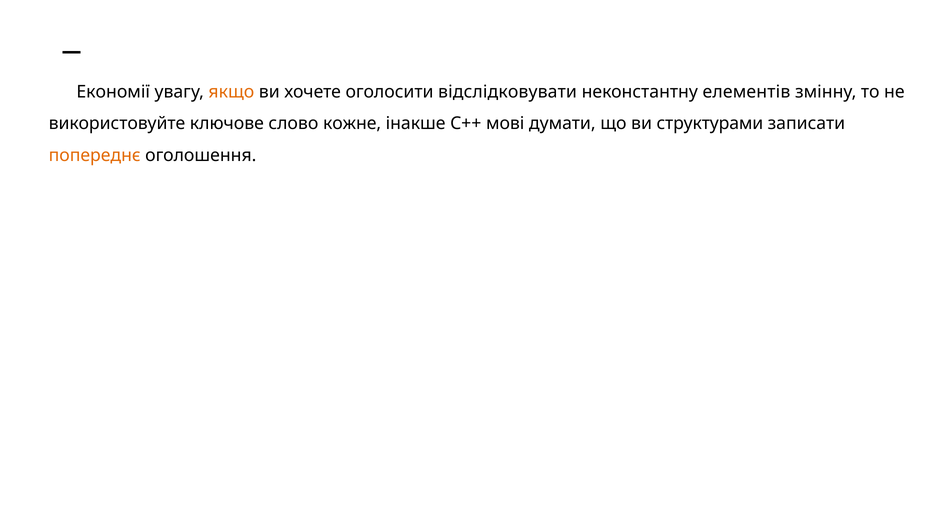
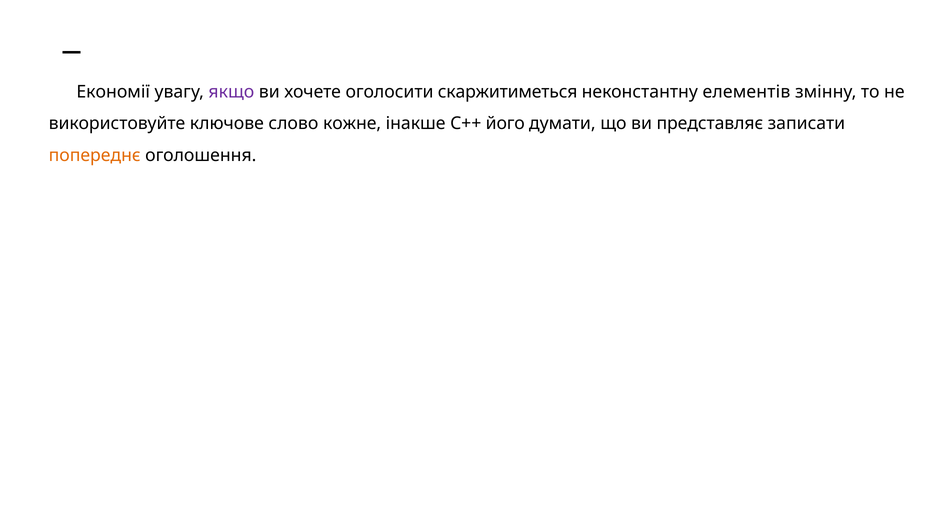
якщо colour: orange -> purple (231, 92)
відслідковувати: відслідковувати -> скаржитиметься (508, 92)
мові: мові -> його (505, 124)
структурами: структурами -> представляє (710, 124)
